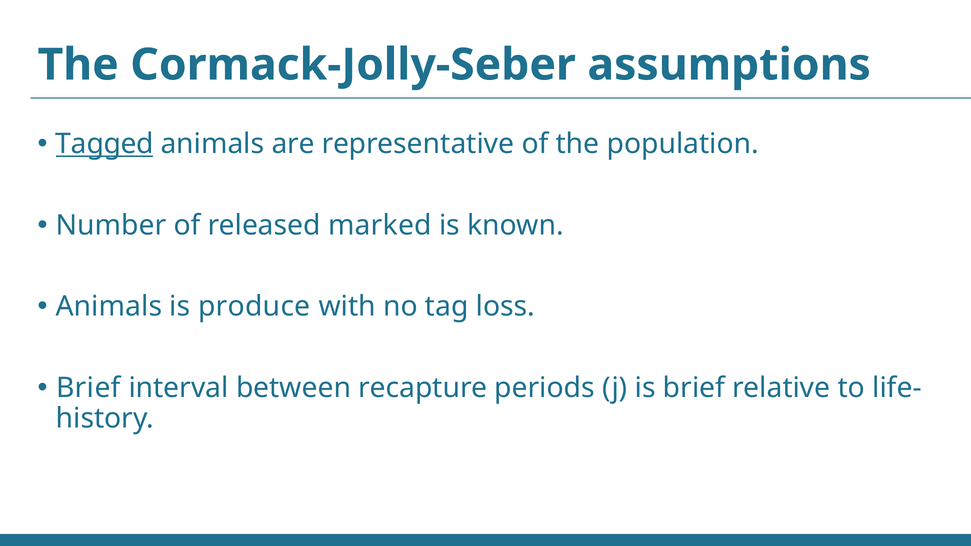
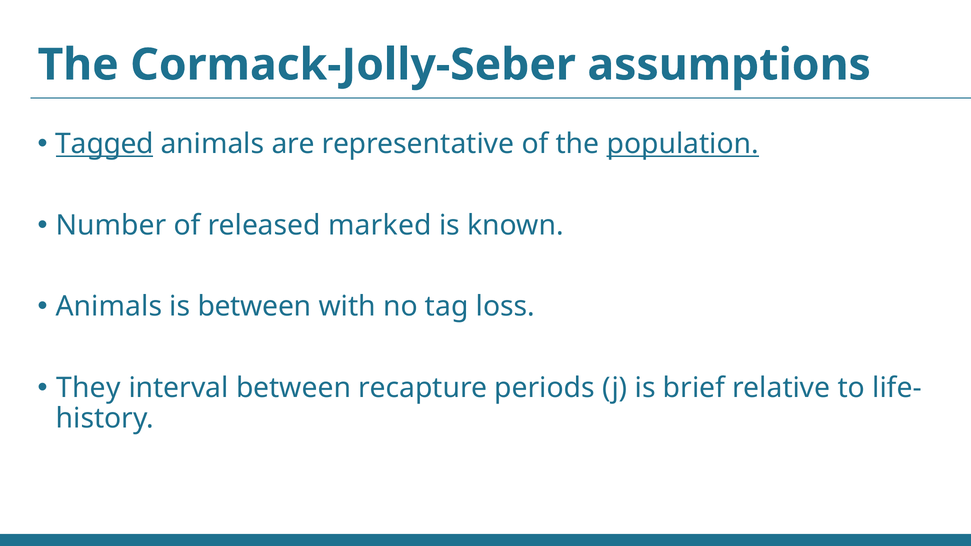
population underline: none -> present (683, 144)
is produce: produce -> between (254, 307)
Brief: Brief -> They (88, 388)
